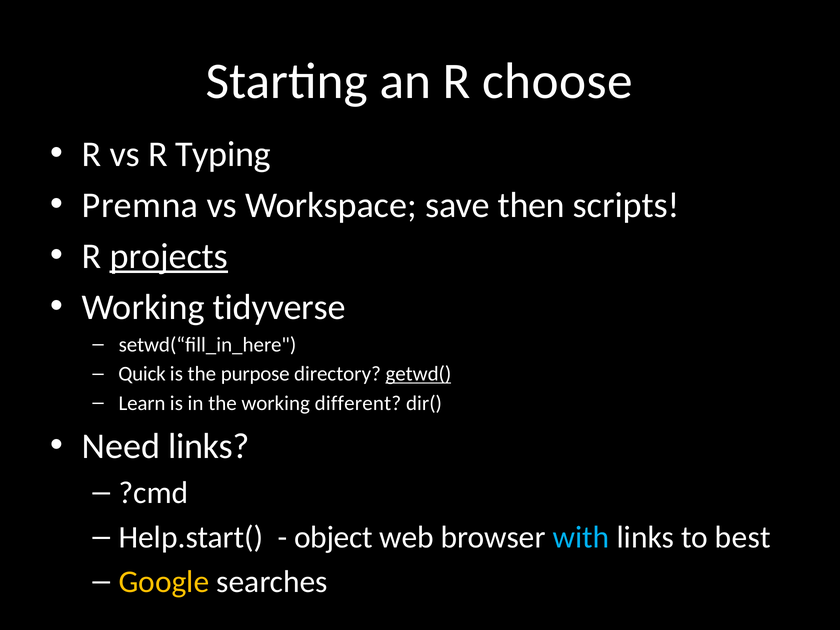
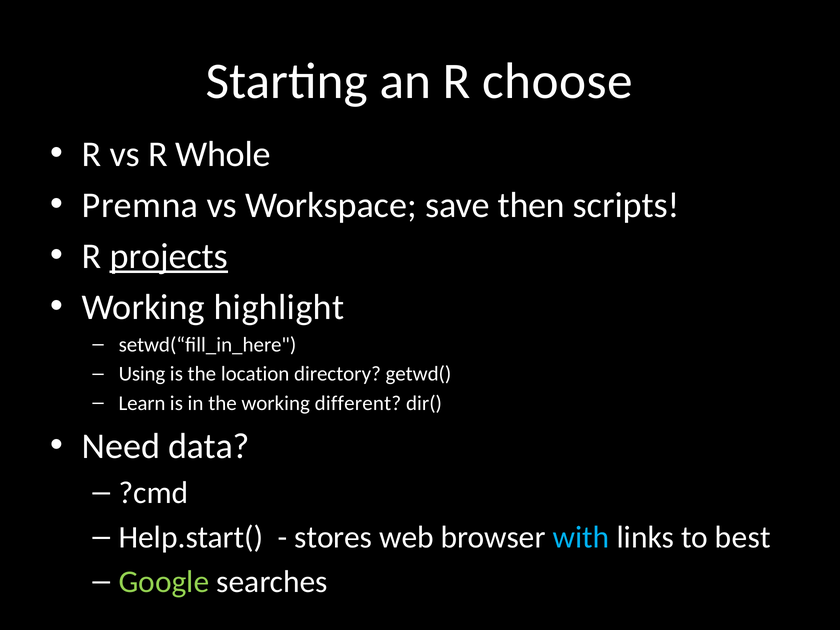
Typing: Typing -> Whole (223, 154)
tidyverse: tidyverse -> highlight (279, 307)
Quick: Quick -> Using (142, 374)
purpose: purpose -> location (255, 374)
getwd( underline: present -> none (418, 374)
Need links: links -> data (209, 446)
object: object -> stores (333, 537)
Google colour: yellow -> light green (164, 582)
